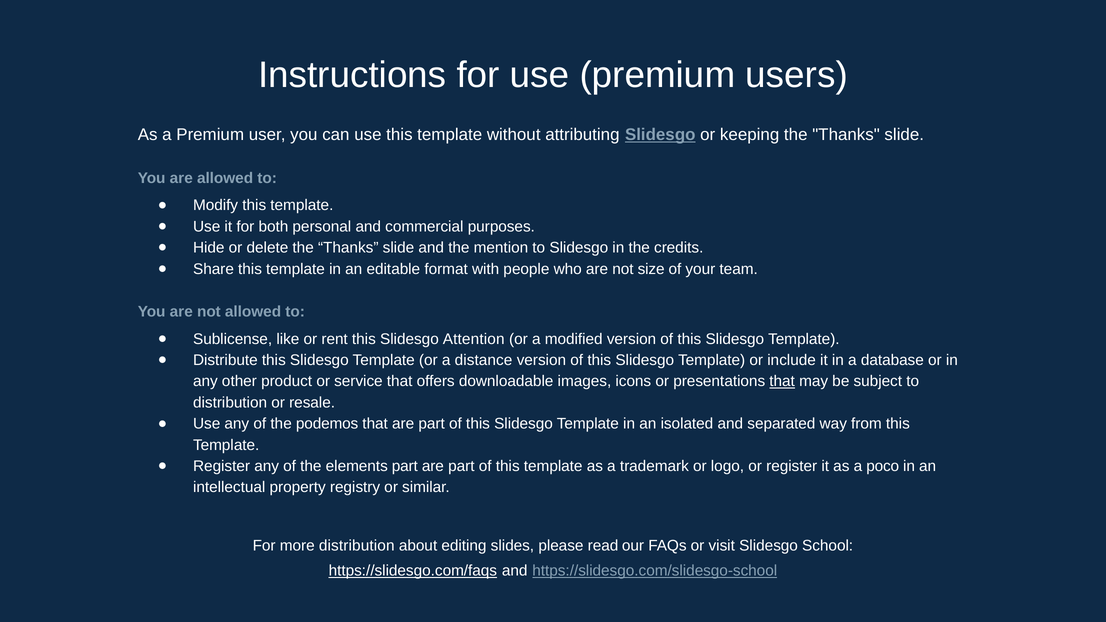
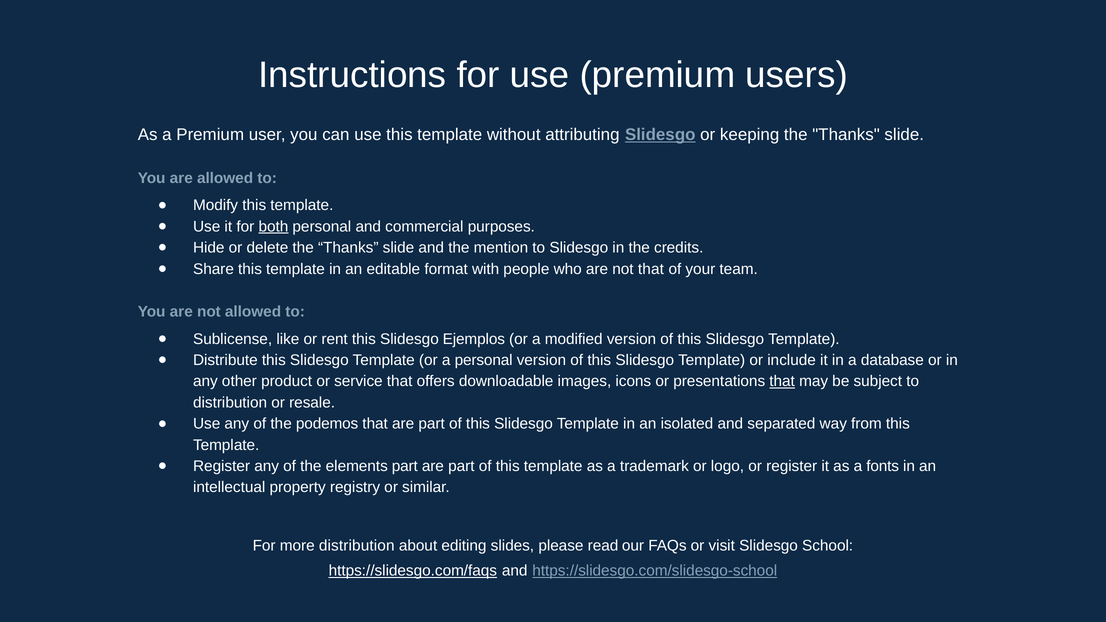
both underline: none -> present (273, 227)
not size: size -> that (651, 269)
Attention: Attention -> Ejemplos (474, 339)
a distance: distance -> personal (484, 360)
poco: poco -> fonts (883, 466)
